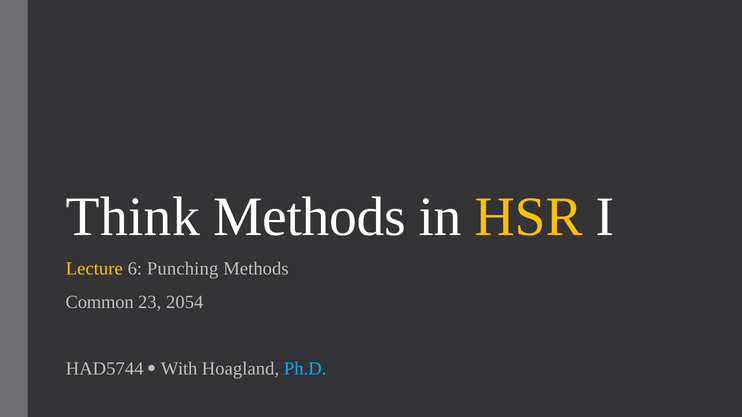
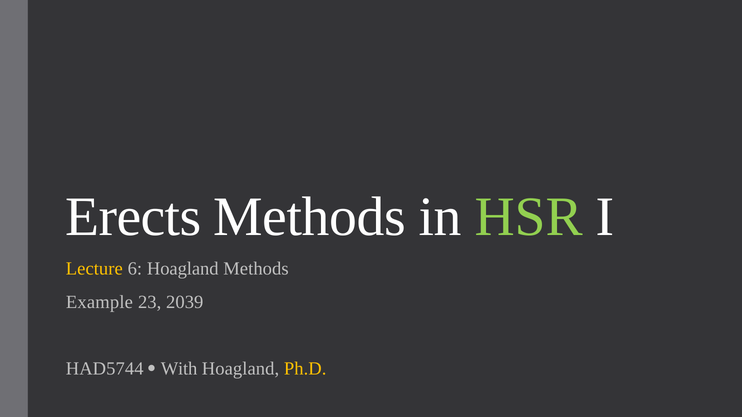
Think: Think -> Erects (133, 217)
HSR colour: yellow -> light green (529, 217)
6 Punching: Punching -> Hoagland (183, 269)
Common: Common -> Example (99, 302)
2054: 2054 -> 2039 (185, 302)
Ph.D colour: light blue -> yellow (305, 369)
